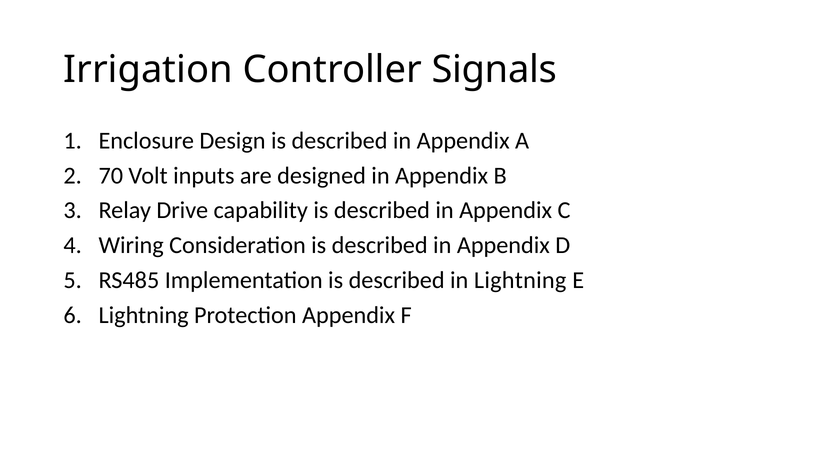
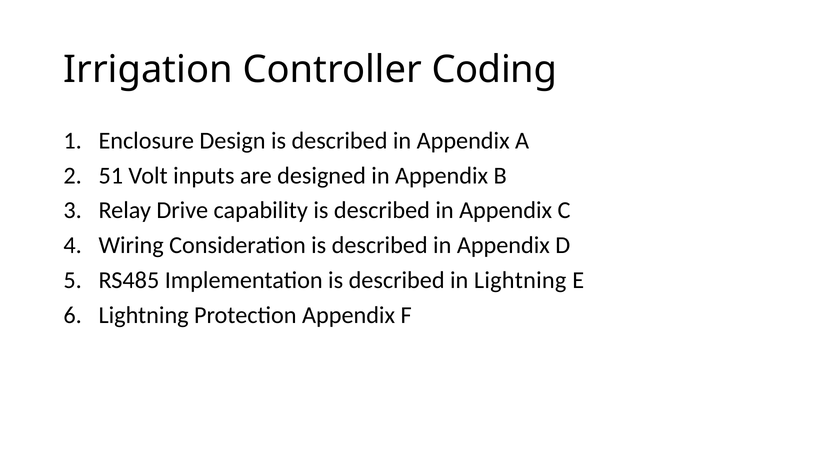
Signals: Signals -> Coding (494, 70)
70: 70 -> 51 (111, 176)
